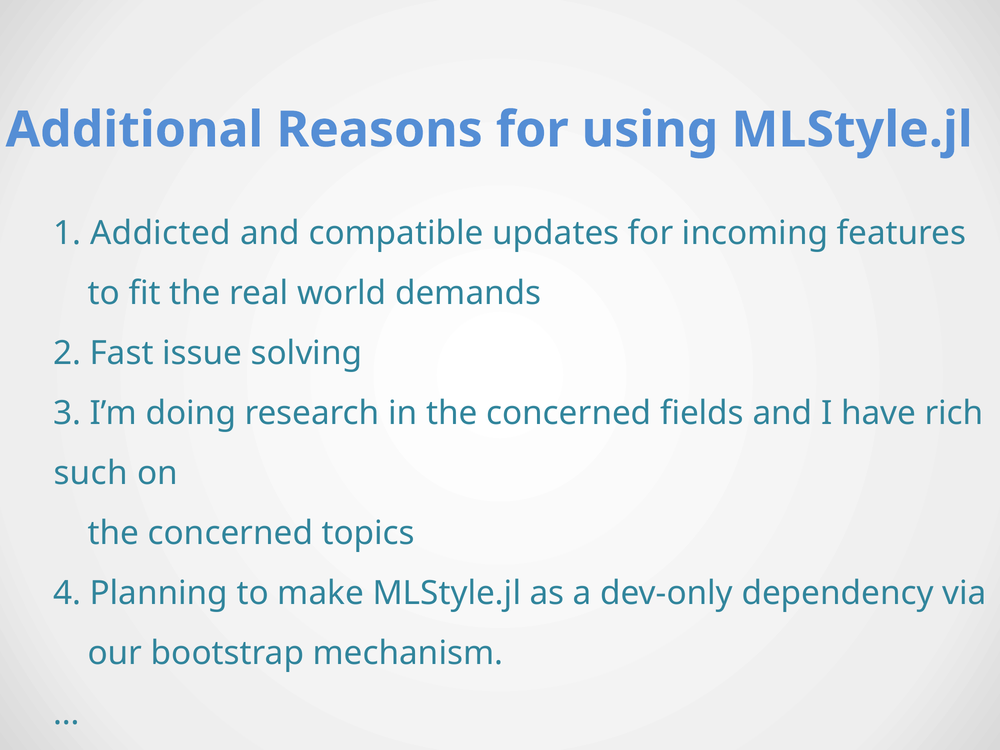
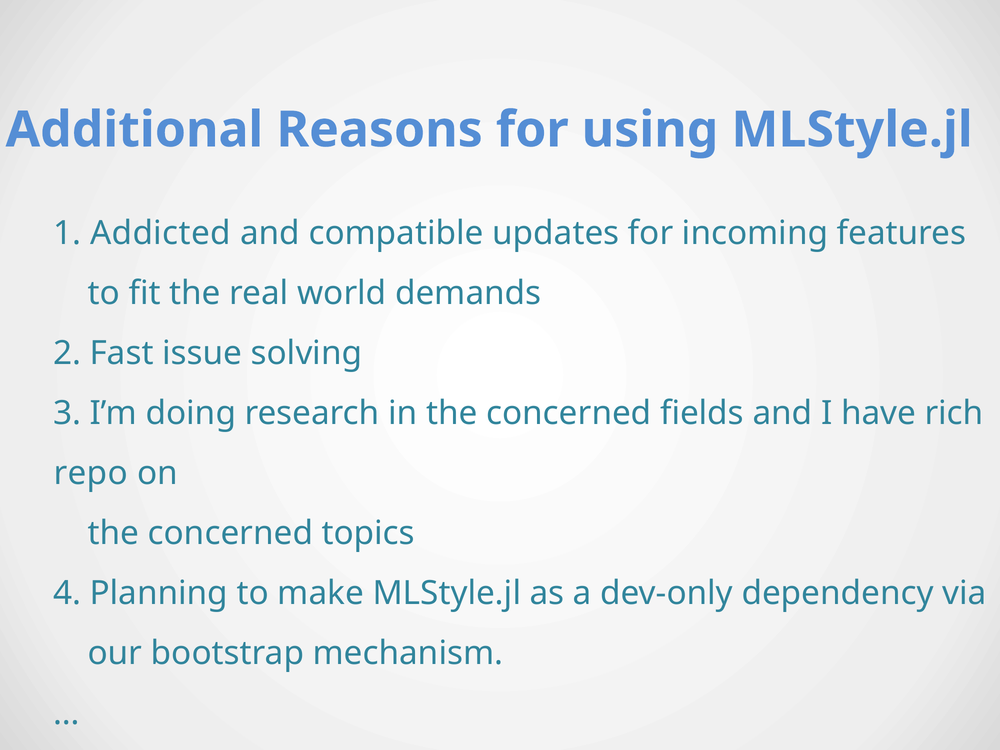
such: such -> repo (91, 473)
